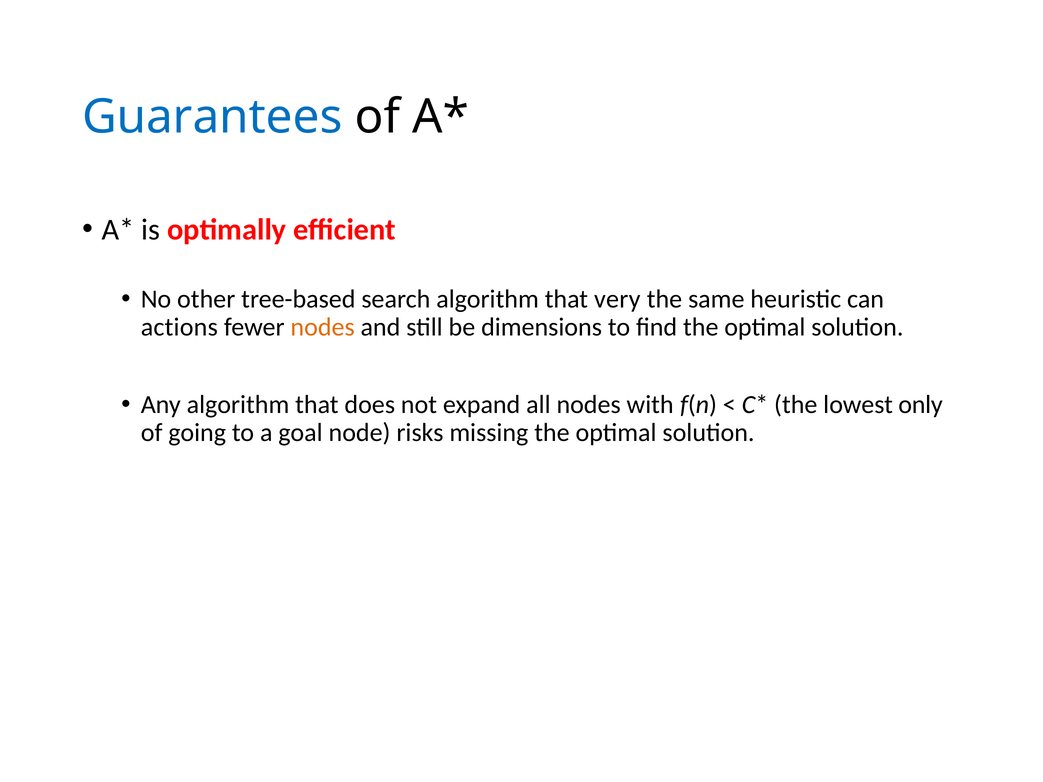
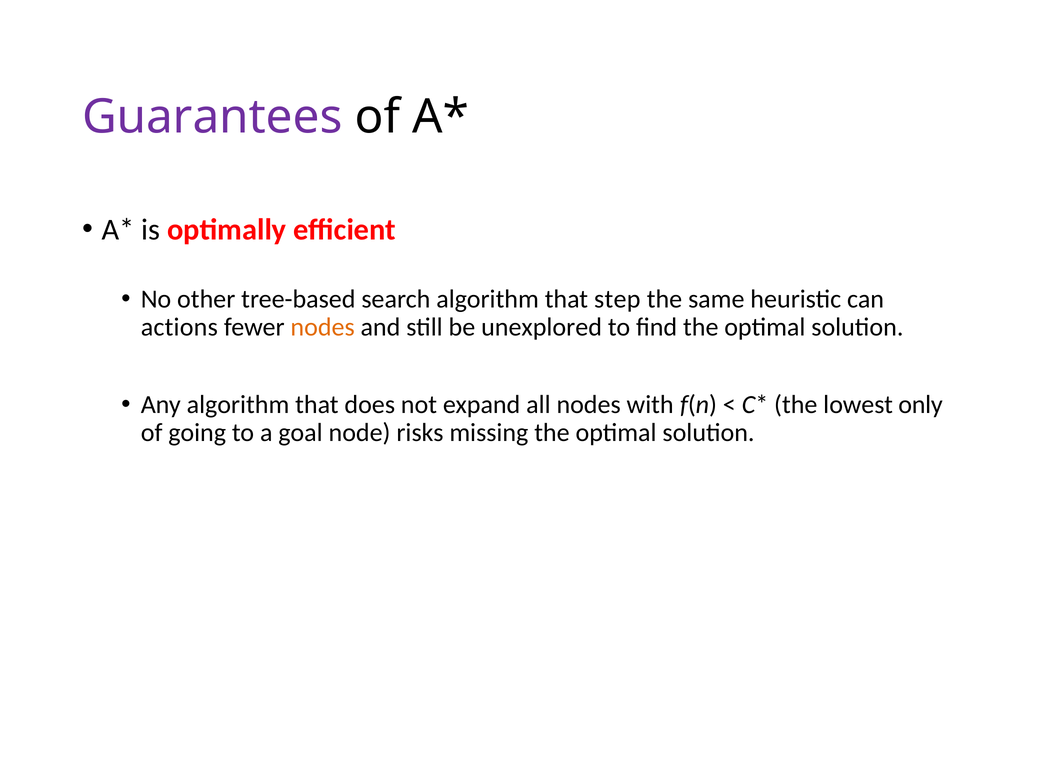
Guarantees colour: blue -> purple (212, 117)
very: very -> step (617, 299)
dimensions: dimensions -> unexplored (542, 327)
